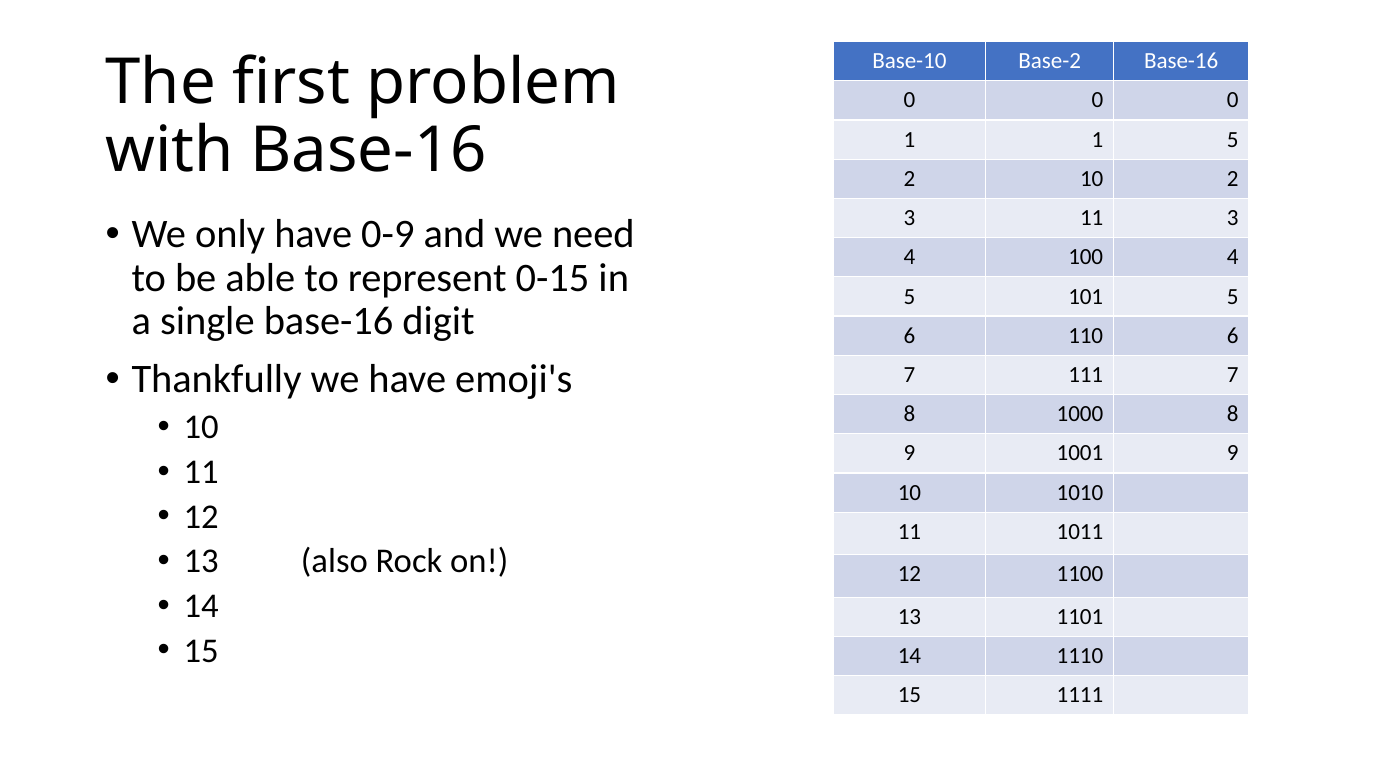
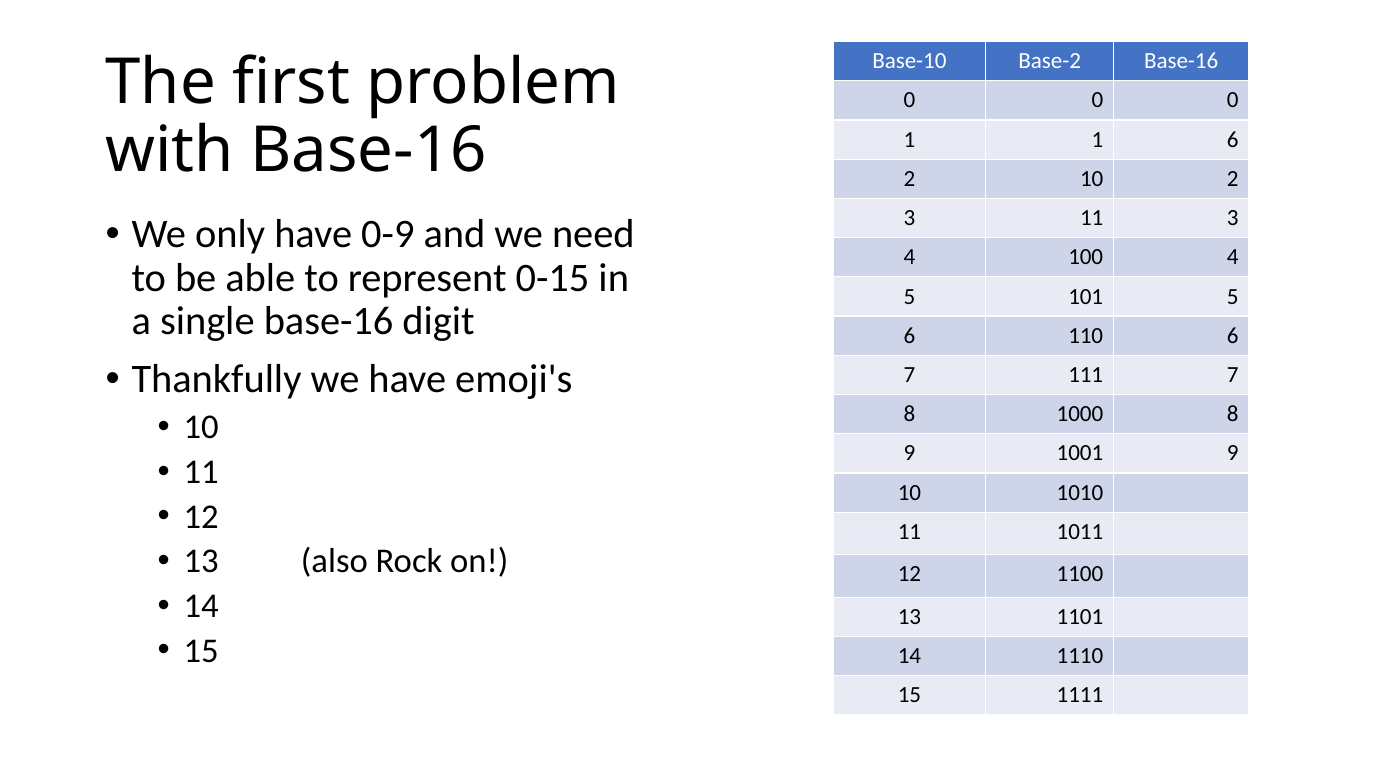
1 5: 5 -> 6 (1233, 140)
